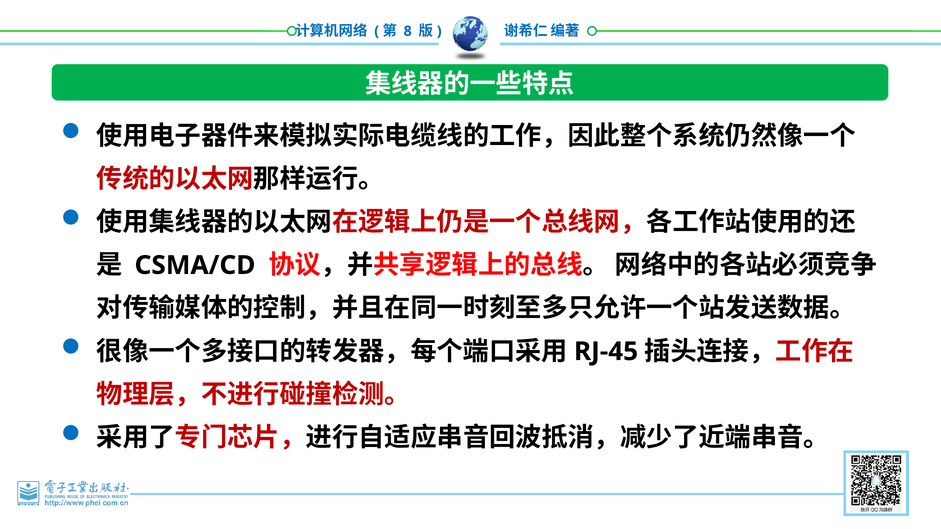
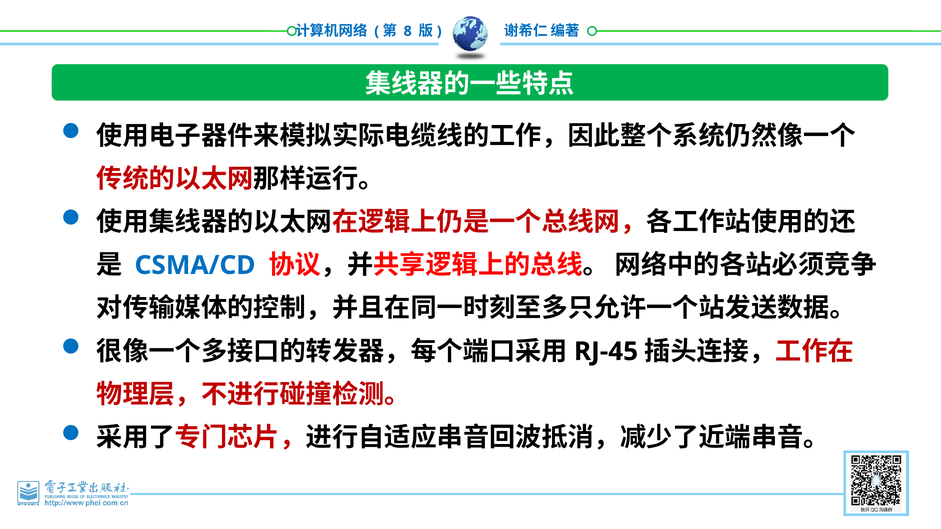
CSMA/CD colour: black -> blue (195, 265)
